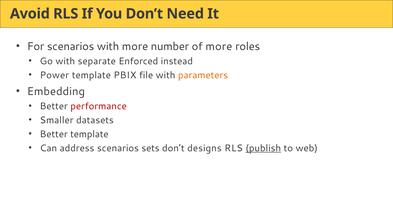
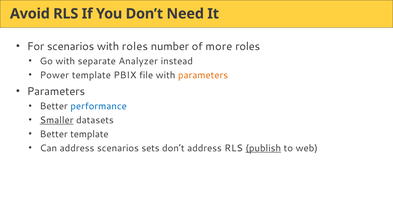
with more: more -> roles (135, 46)
Enforced: Enforced -> Analyzer (138, 61)
Embedding: Embedding -> Parameters (56, 91)
performance colour: red -> blue (99, 106)
Smaller underline: none -> present (57, 120)
don’t designs: designs -> address (204, 148)
